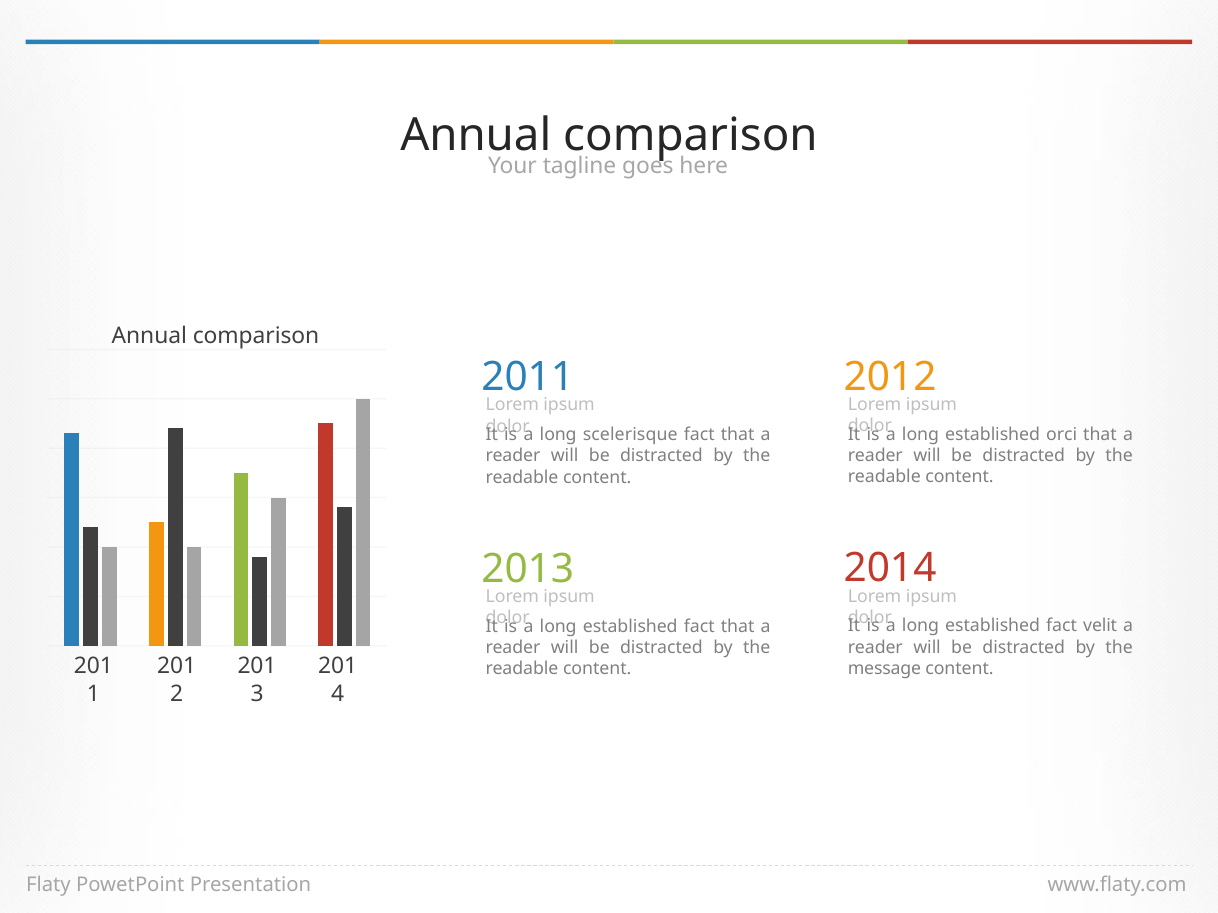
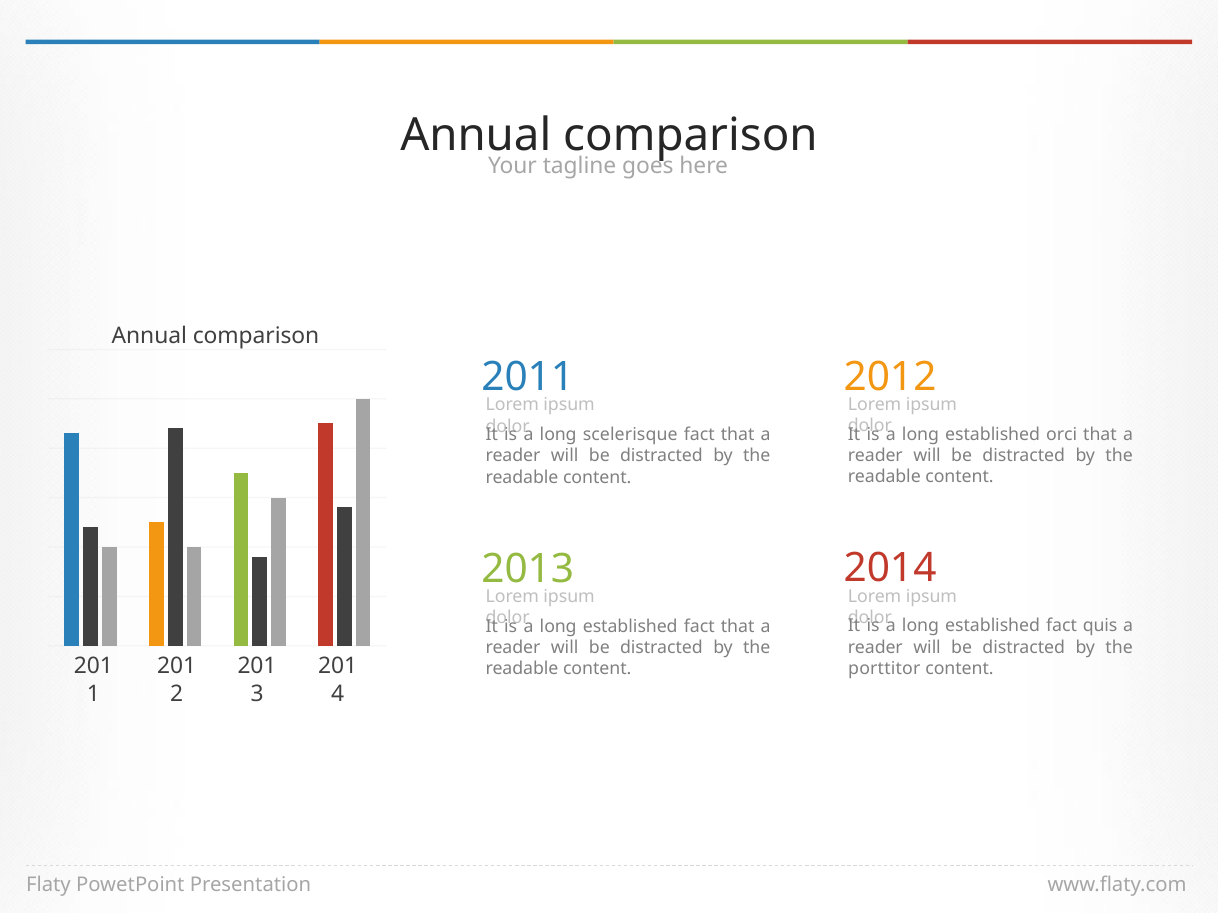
velit: velit -> quis (1100, 626)
message: message -> porttitor (884, 669)
